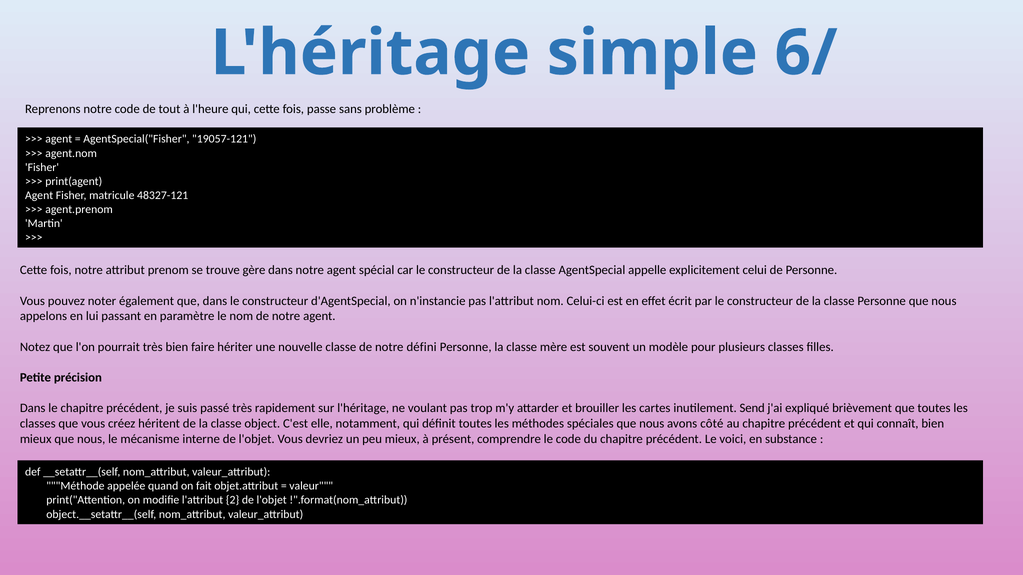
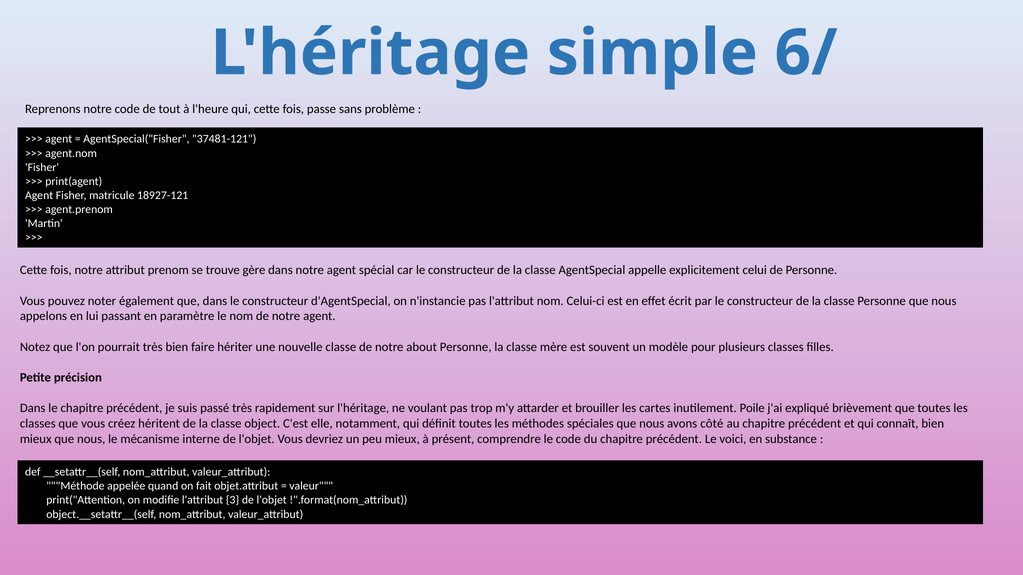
19057-121: 19057-121 -> 37481-121 (224, 139)
48327-121: 48327-121 -> 18927-121 (163, 195)
défini: défini -> about (422, 347)
Send: Send -> Poile (752, 408)
2: 2 -> 3 (233, 500)
